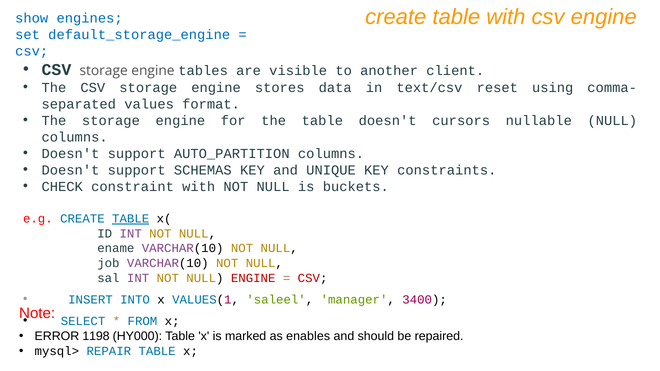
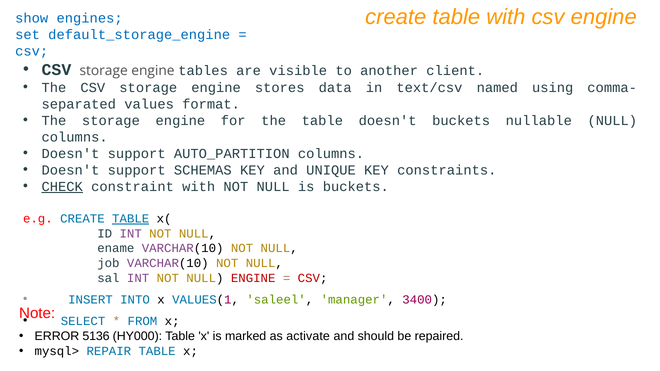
reset: reset -> named (497, 88)
doesn't cursors: cursors -> buckets (461, 121)
CHECK underline: none -> present (62, 187)
1198: 1198 -> 5136 (96, 337)
enables: enables -> activate (308, 337)
